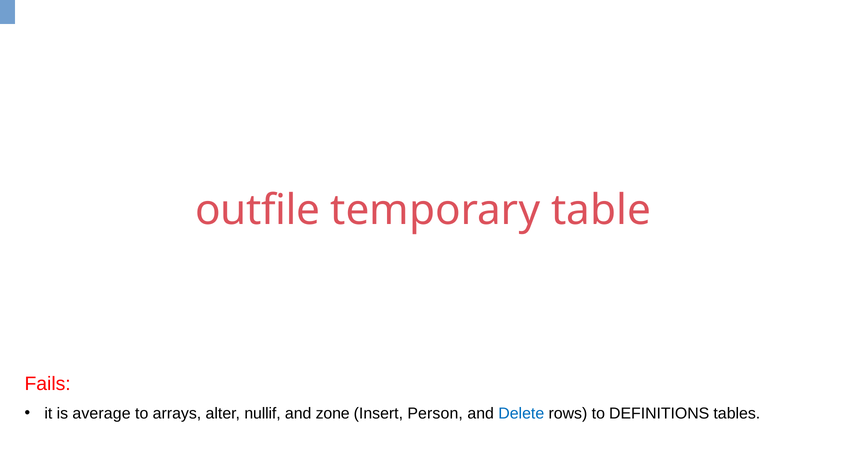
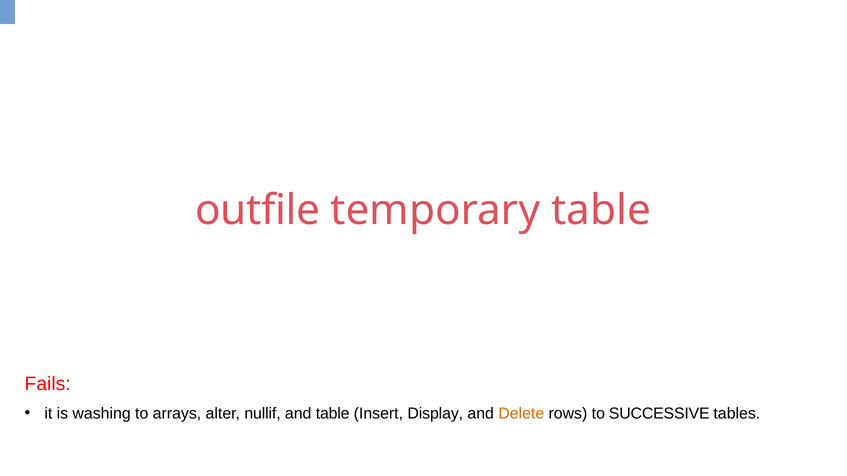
average: average -> washing (102, 414)
and zone: zone -> table (333, 414)
Person: Person -> Display (435, 414)
Delete colour: blue -> orange (521, 414)
DEFINITIONS: DEFINITIONS -> SUCCESSIVE (659, 414)
